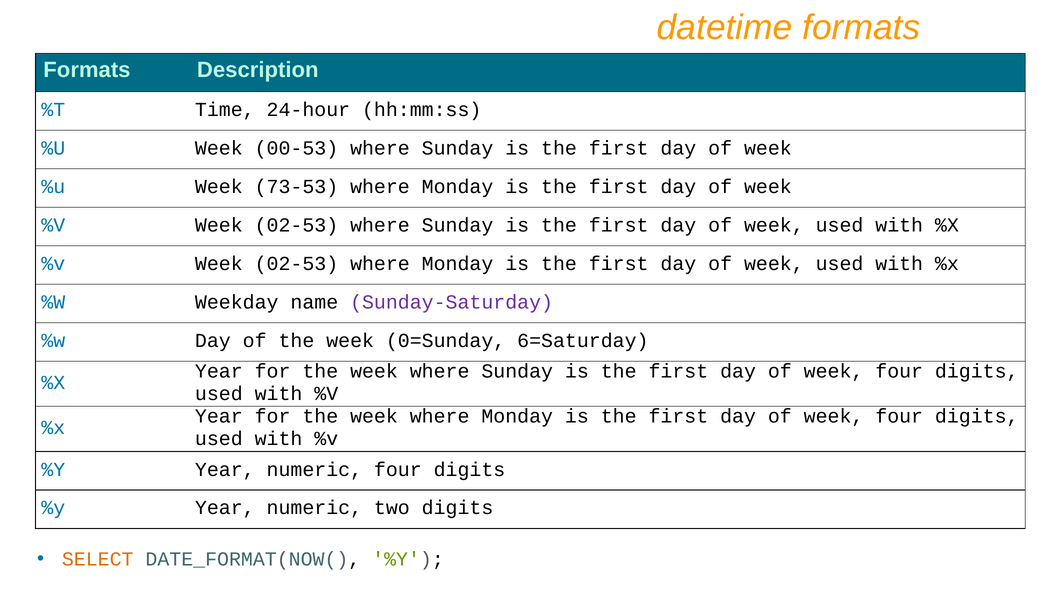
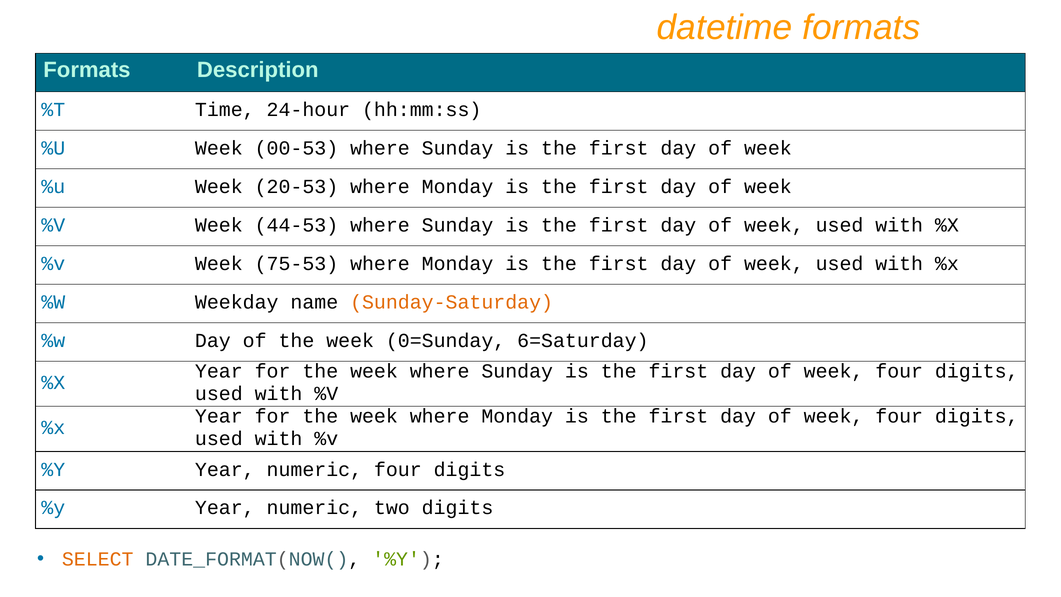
73-53: 73-53 -> 20-53 (296, 187)
02-53: 02-53 -> 44-53 (296, 225)
02-53: 02-53 -> 75-53 (296, 264)
Sunday-Saturday colour: purple -> orange (452, 302)
